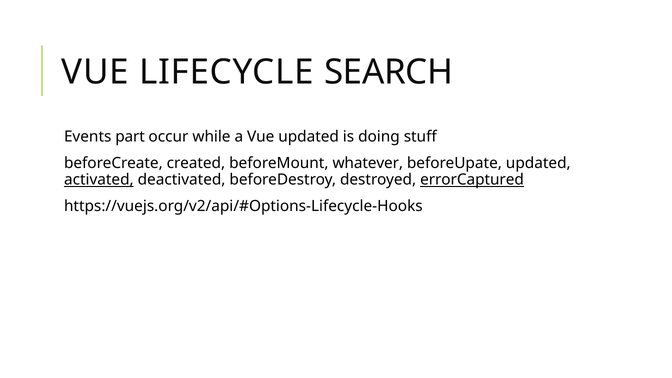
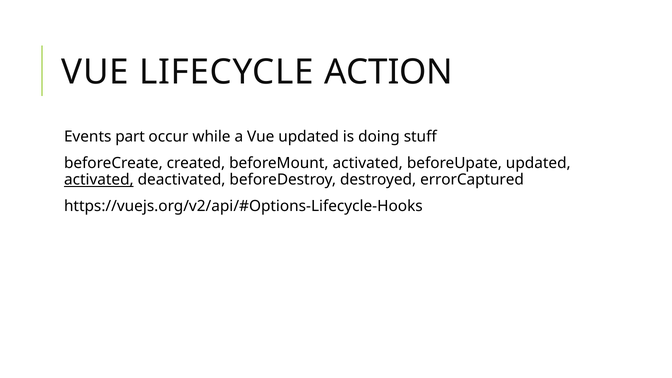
SEARCH: SEARCH -> ACTION (389, 72)
beforeMount whatever: whatever -> activated (368, 163)
errorCaptured underline: present -> none (472, 180)
